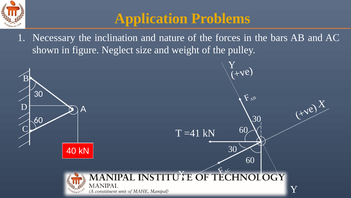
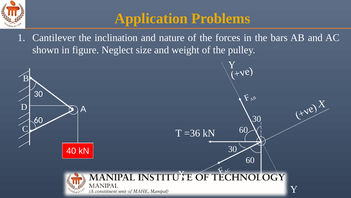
Necessary: Necessary -> Cantilever (54, 38)
=41: =41 -> =36 (192, 133)
